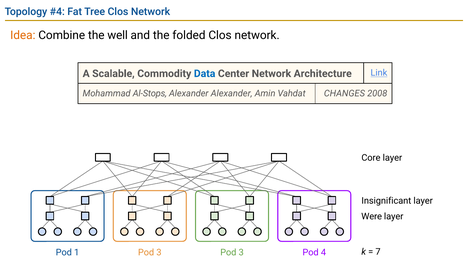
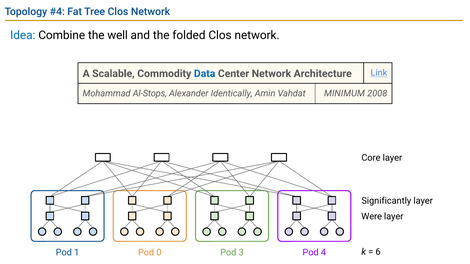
Idea colour: orange -> blue (23, 35)
Alexander Alexander: Alexander -> Identically (232, 94)
CHANGES: CHANGES -> MINIMUM (344, 94)
Insignificant: Insignificant -> Significantly (386, 201)
7: 7 -> 6 (378, 252)
1 Pod 3: 3 -> 0 (159, 253)
